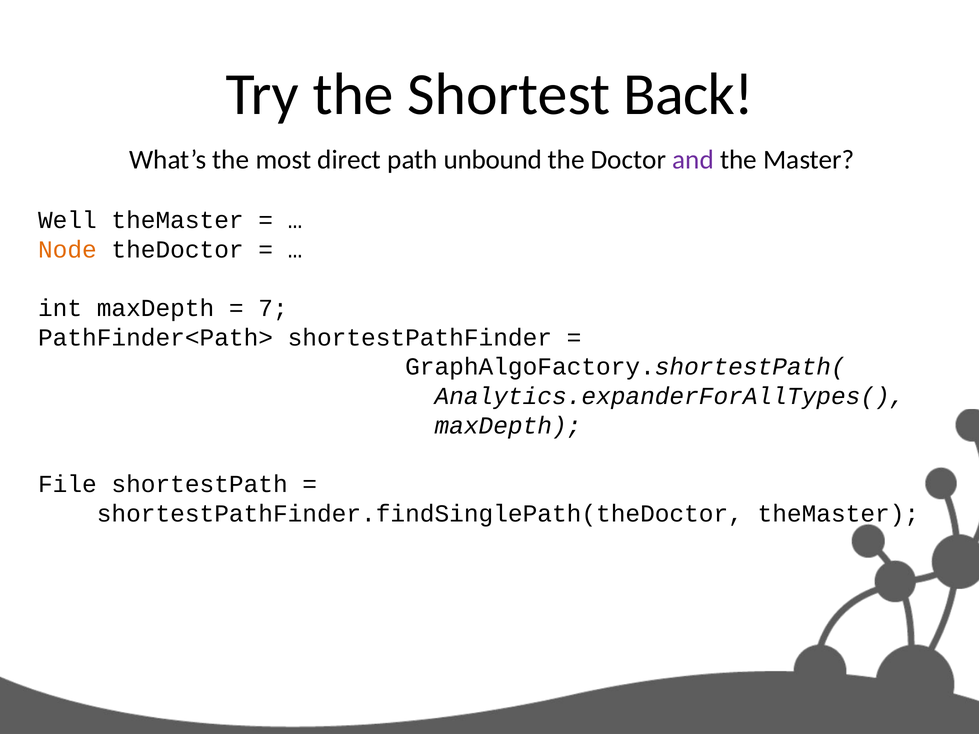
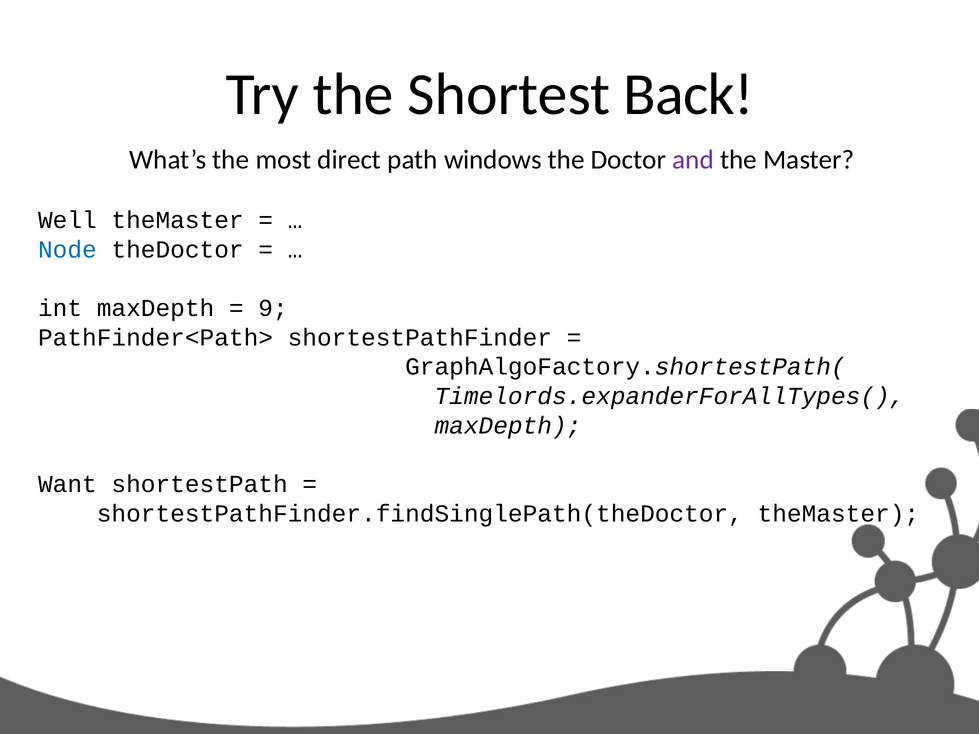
unbound: unbound -> windows (493, 160)
Node colour: orange -> blue (67, 250)
7: 7 -> 9 (273, 308)
Analytics.expanderForAllTypes(: Analytics.expanderForAllTypes( -> Timelords.expanderForAllTypes( (669, 396)
File: File -> Want (67, 485)
